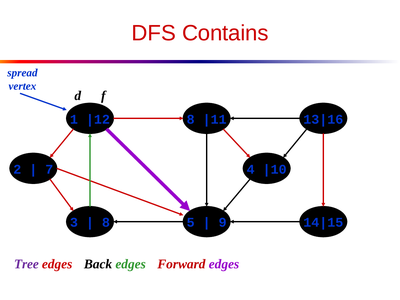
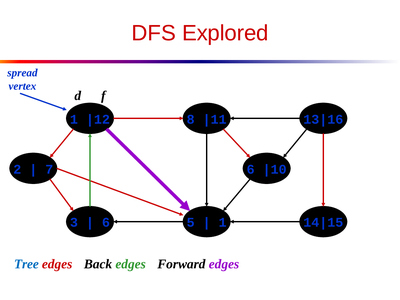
Contains: Contains -> Explored (225, 33)
7 4: 4 -> 6 (251, 169)
8: 8 -> 6 (106, 223)
9: 9 -> 1 (223, 223)
Tree colour: purple -> blue (26, 264)
Forward colour: red -> black (181, 264)
